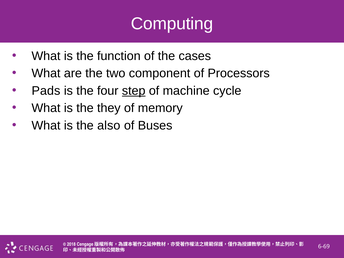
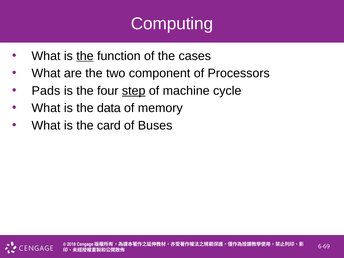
the underline: none -> present (85, 56)
they: they -> data (109, 108)
also: also -> card (109, 125)
